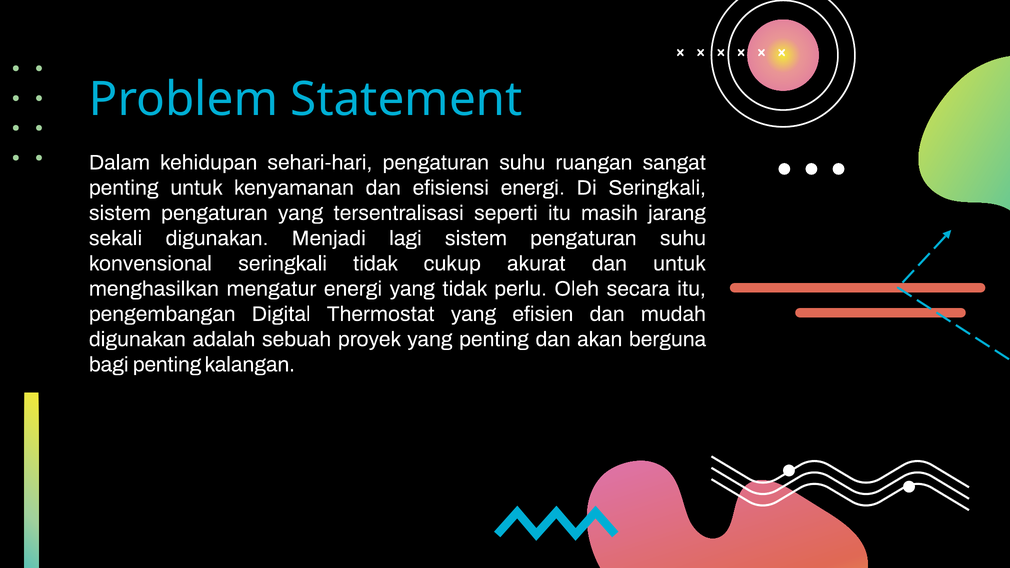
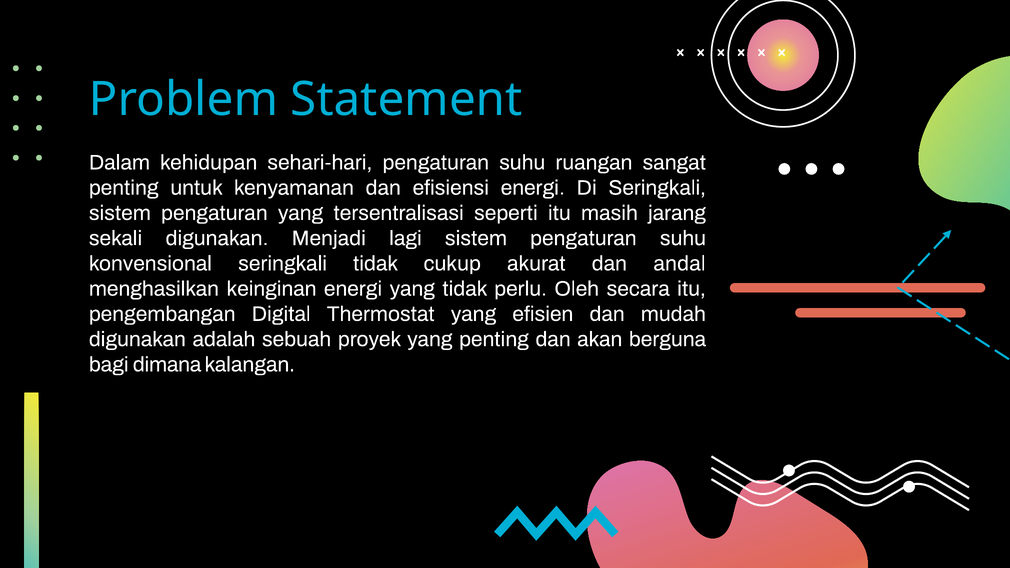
dan untuk: untuk -> andal (680, 264)
mengatur: mengatur -> keinginan (271, 289)
bagi penting: penting -> dimana (167, 365)
